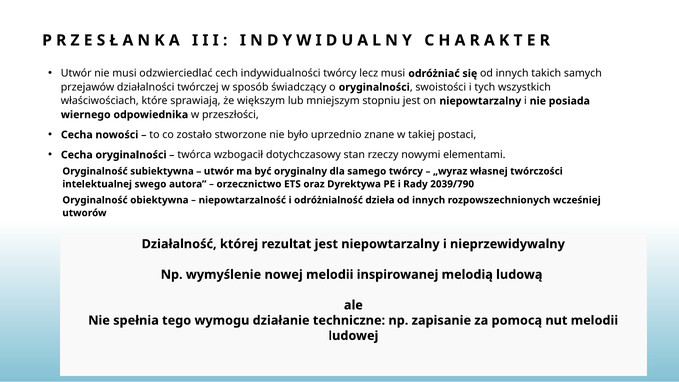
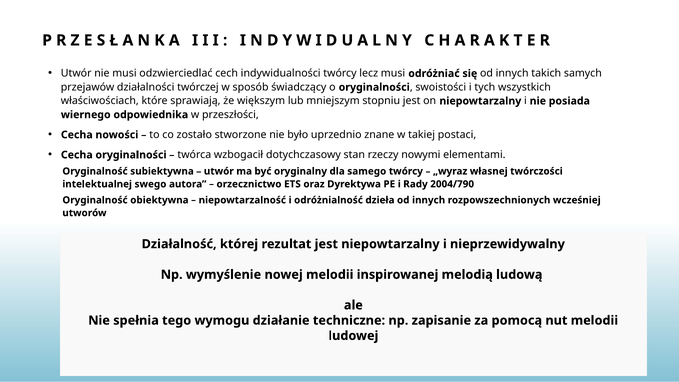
2039/790: 2039/790 -> 2004/790 (452, 184)
